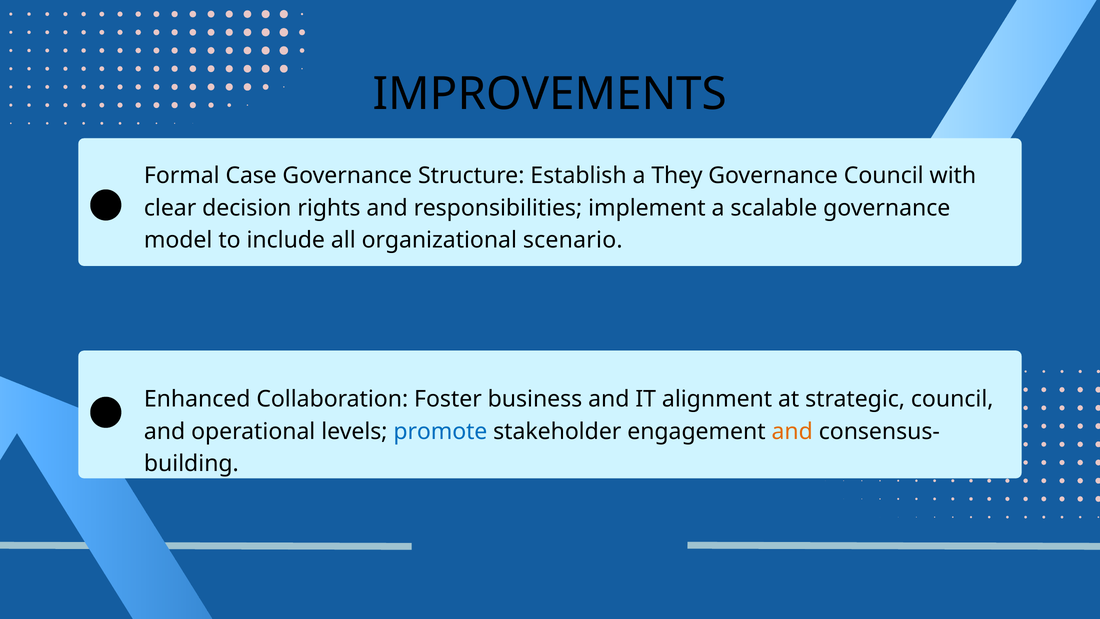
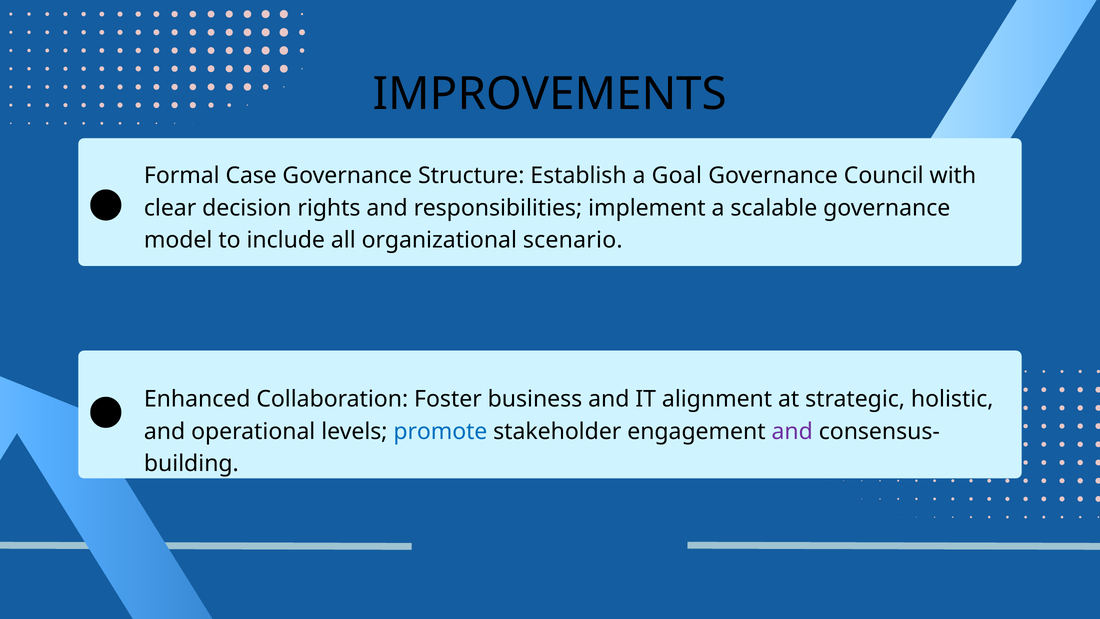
They: They -> Goal (677, 176)
strategic council: council -> holistic (952, 399)
and colour: orange -> purple (792, 431)
